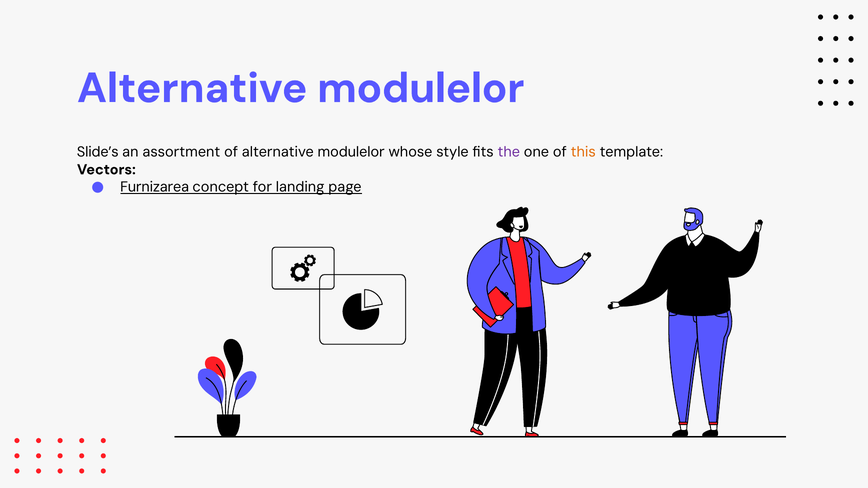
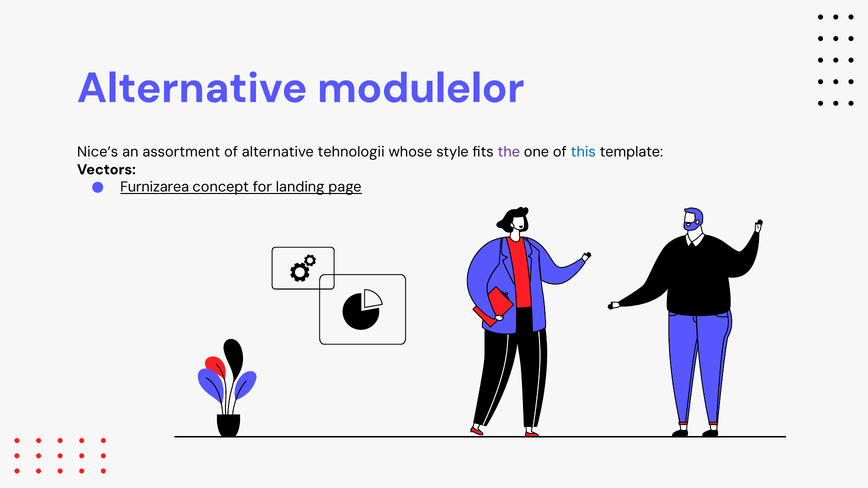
Slide’s: Slide’s -> Nice’s (98, 152)
of alternative modulelor: modulelor -> tehnologii (351, 152)
this colour: orange -> blue (583, 152)
